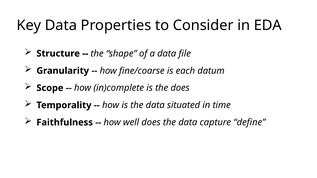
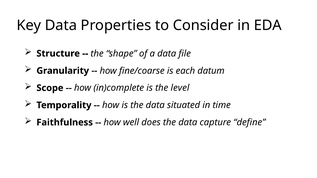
the does: does -> level (180, 88)
